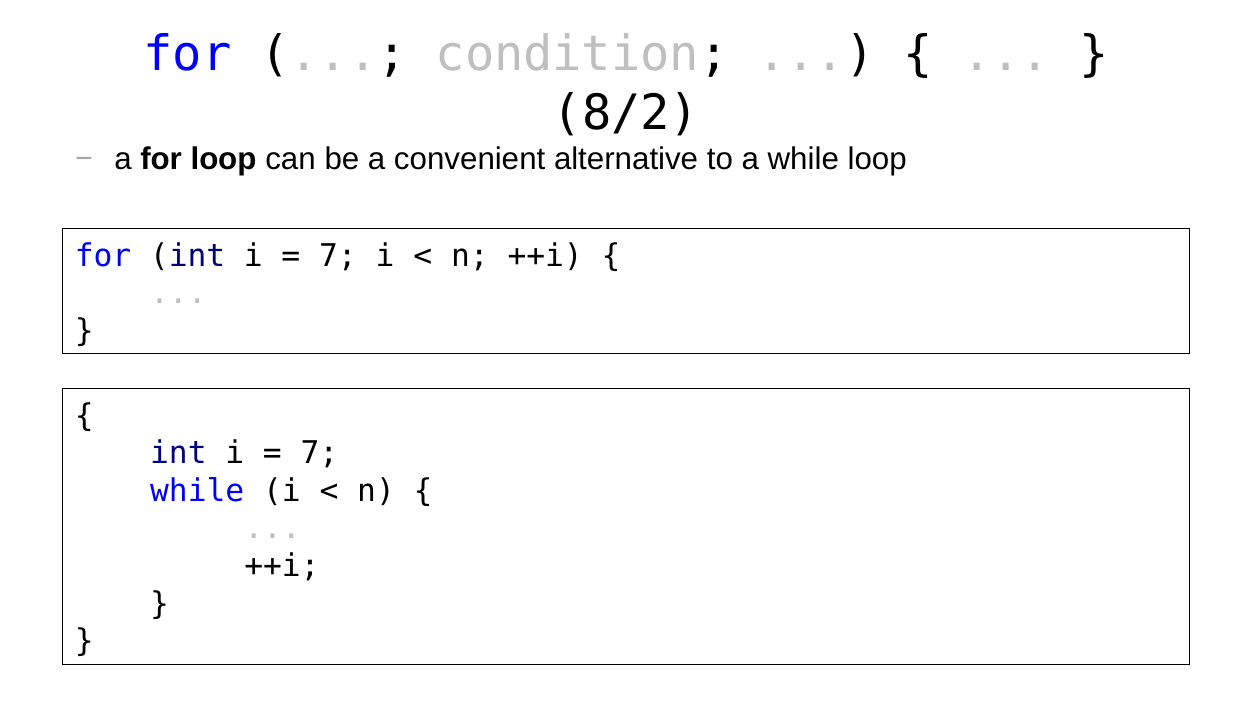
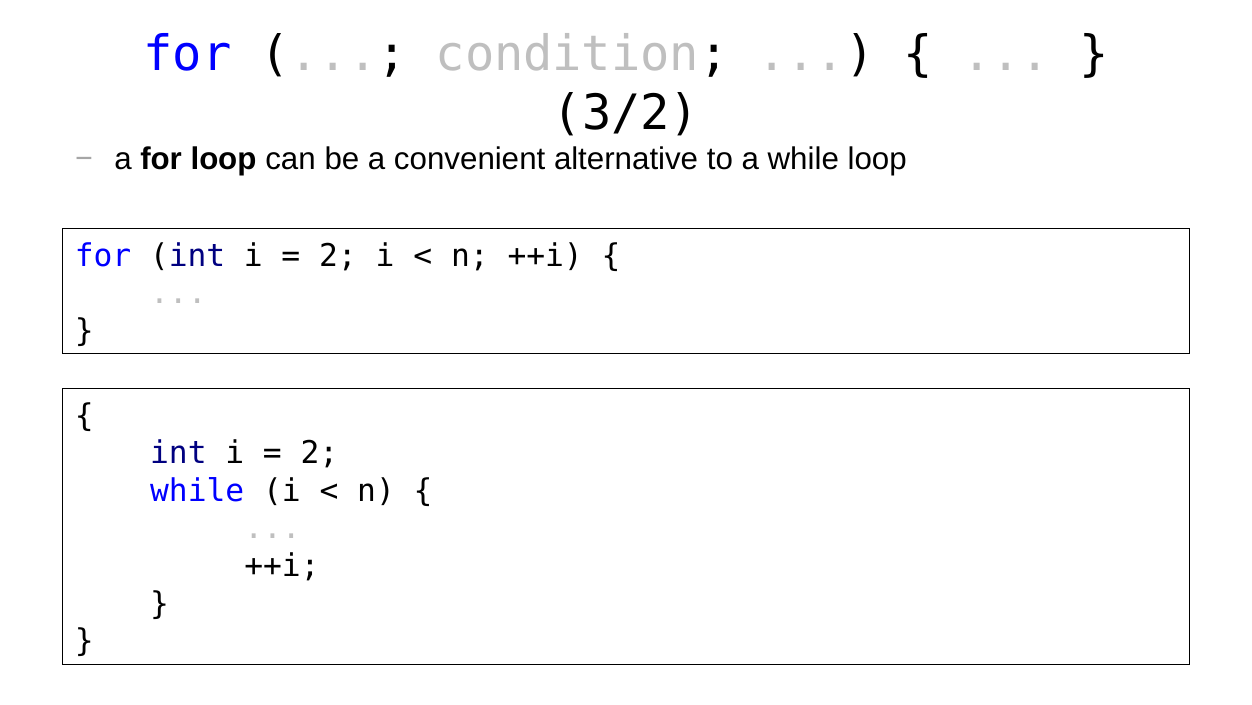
8/2: 8/2 -> 3/2 (626, 113)
7: 7 -> 2 (338, 256)
7: 7 -> 2 (319, 453)
